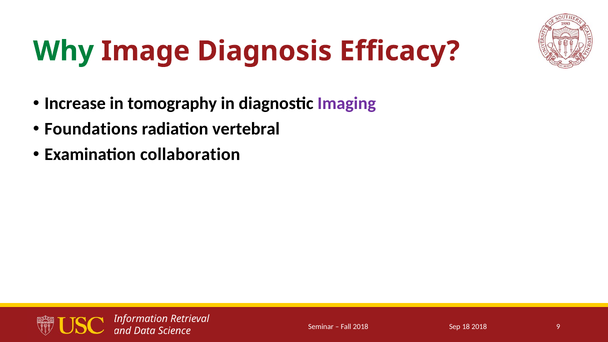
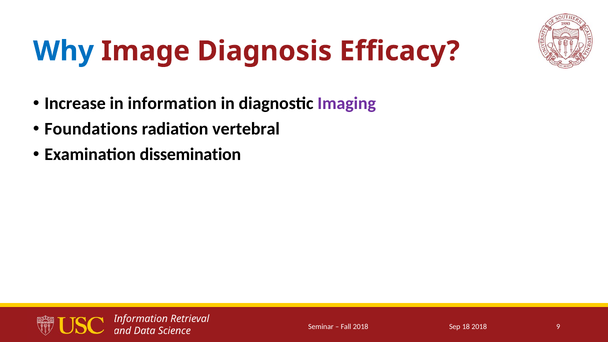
Why colour: green -> blue (63, 51)
in tomography: tomography -> information (172, 104)
collaboration: collaboration -> dissemination (190, 155)
